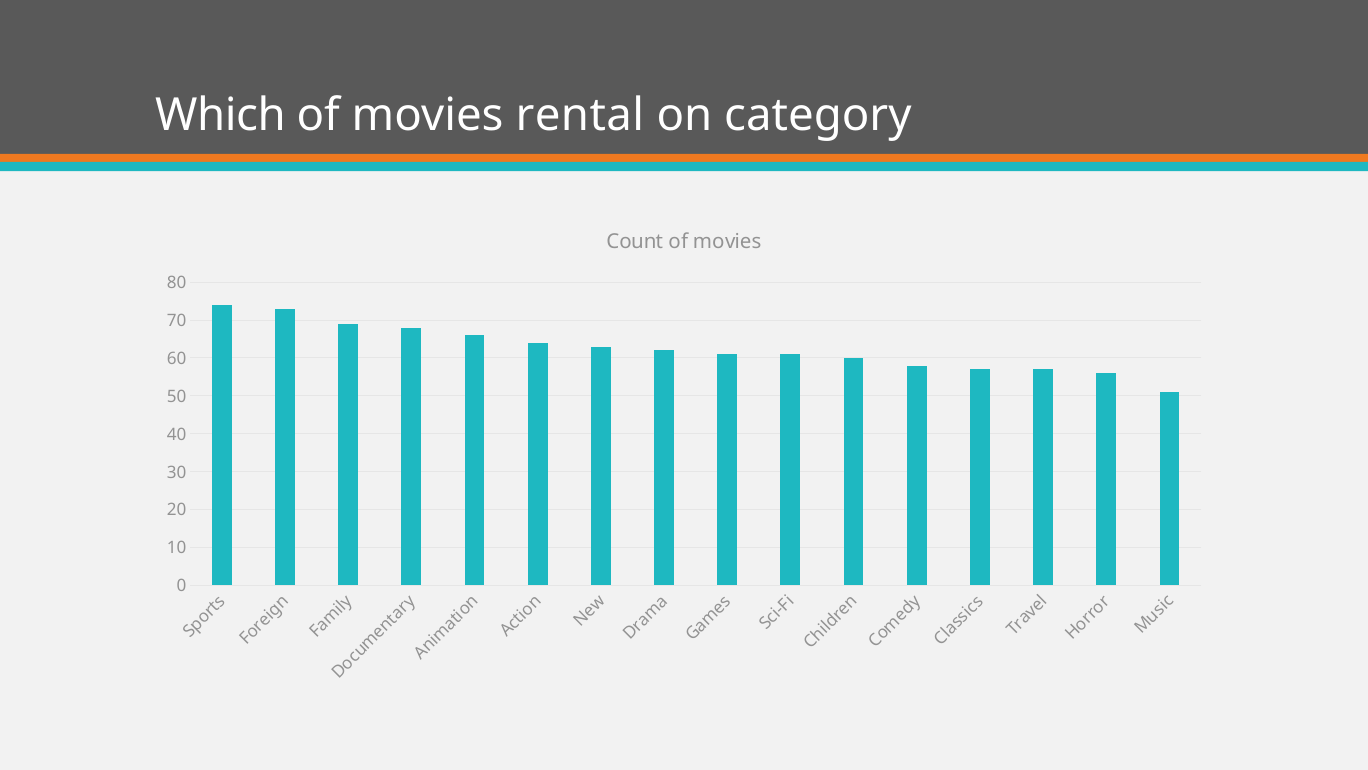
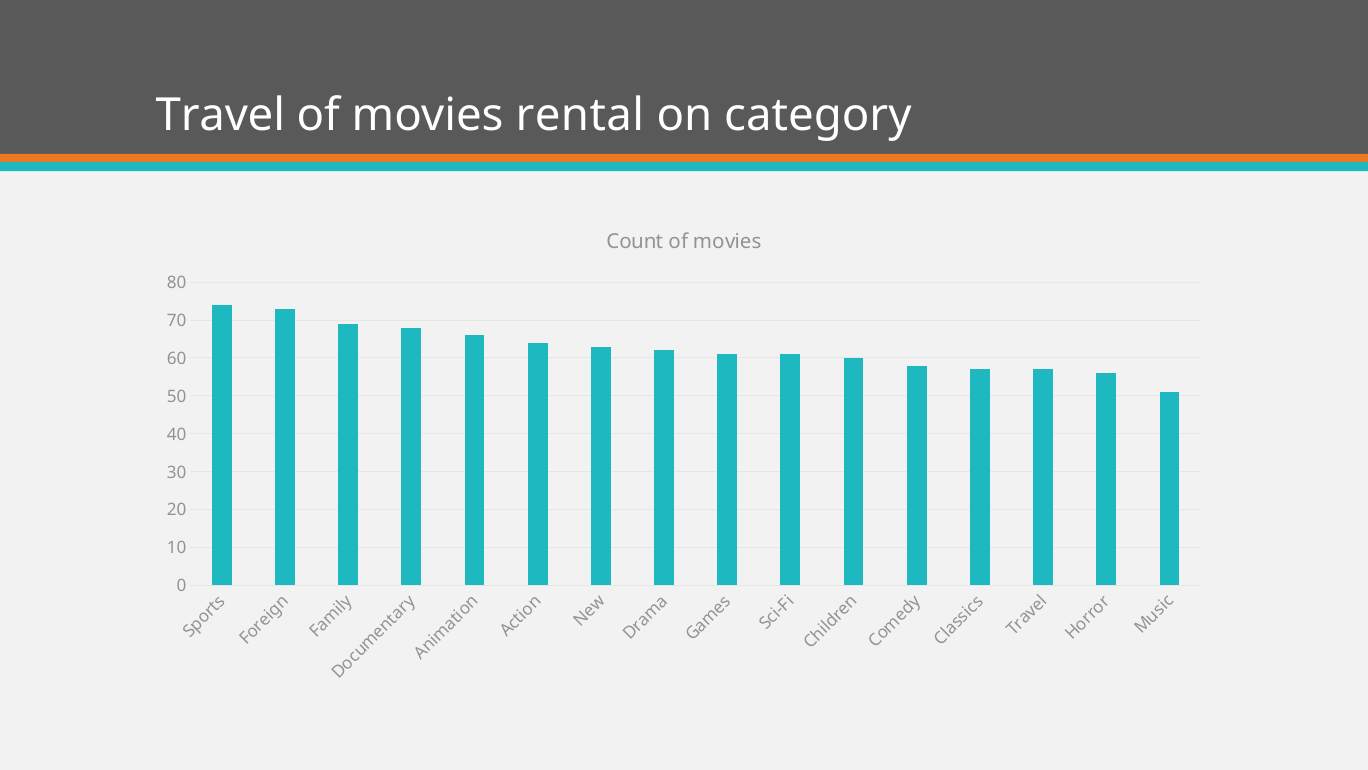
Which: Which -> Travel (220, 115)
